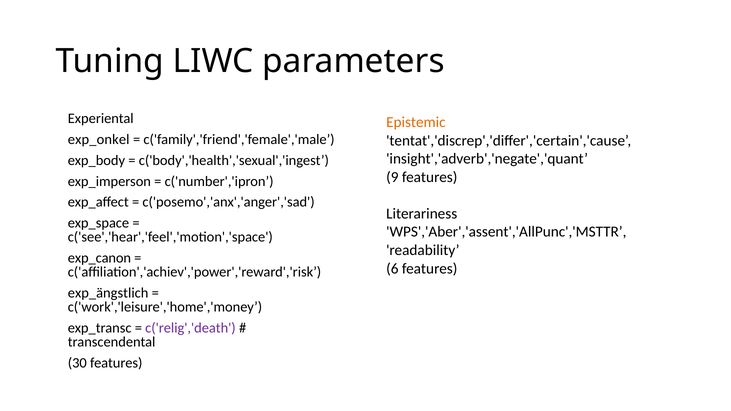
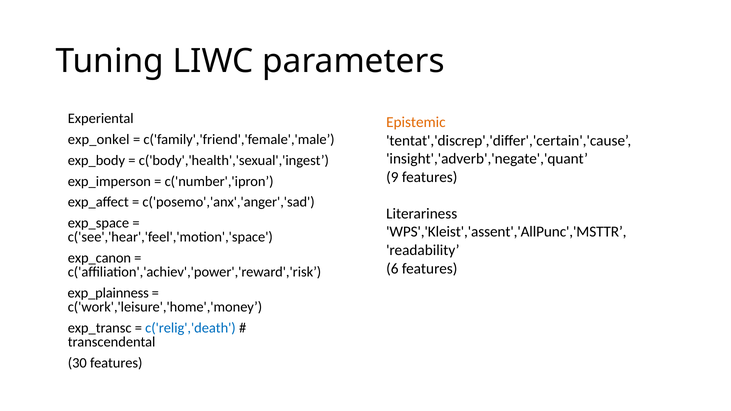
WPS','Aber','assent','AllPunc','MSTTR: WPS','Aber','assent','AllPunc','MSTTR -> WPS','Kleist','assent','AllPunc','MSTTR (506, 232)
exp_ängstlich: exp_ängstlich -> exp_plainness (108, 293)
c('relig','death colour: purple -> blue (190, 328)
